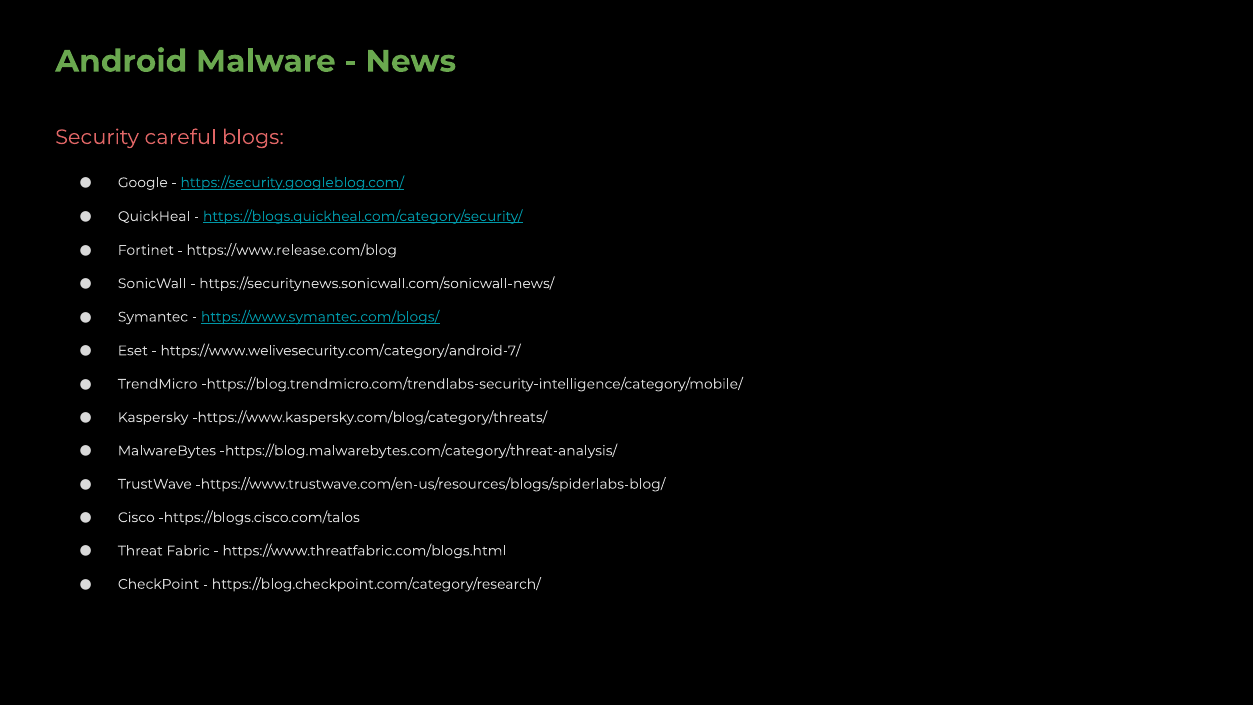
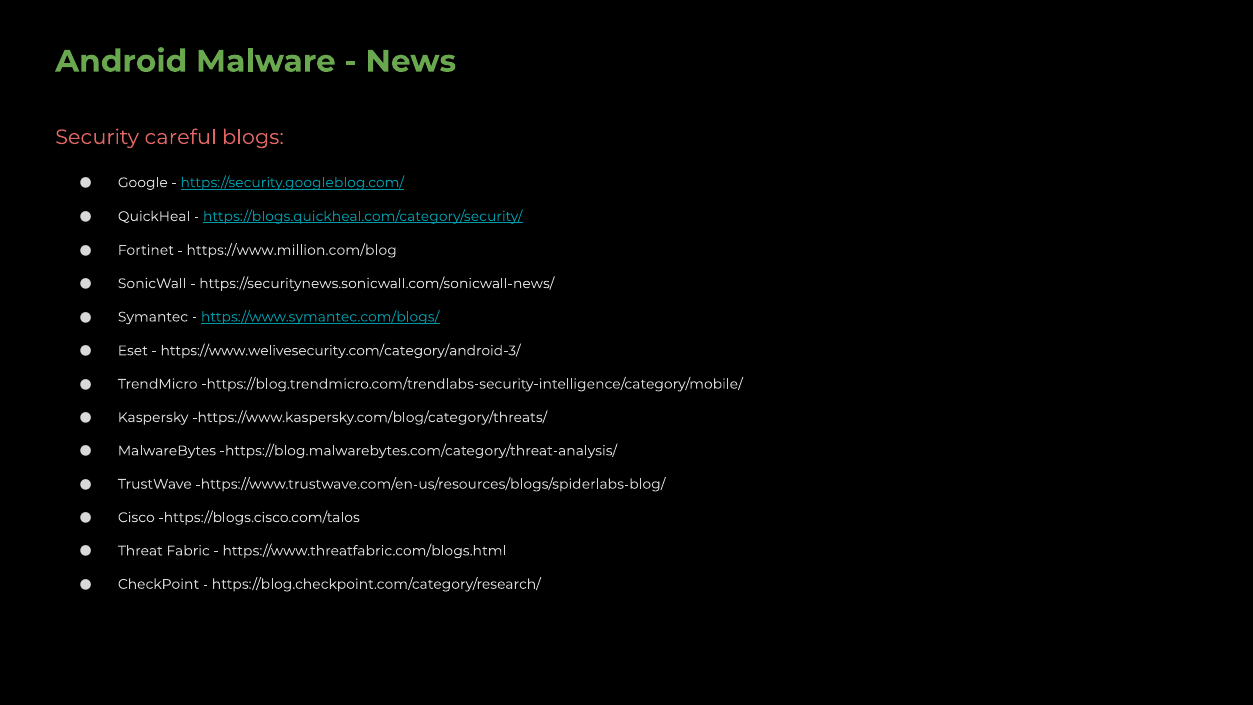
https://www.release.com/blog: https://www.release.com/blog -> https://www.million.com/blog (292, 250)
https://www.welivesecurity.com/category/android-7/: https://www.welivesecurity.com/category/android-7/ -> https://www.welivesecurity.com/category/android-3/ (341, 351)
